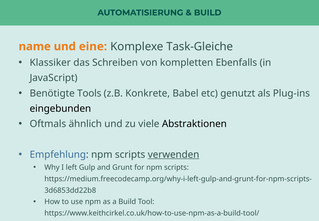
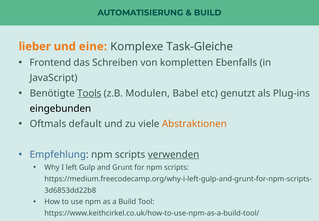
name: name -> lieber (35, 46)
Klassiker: Klassiker -> Frontend (50, 63)
Tools underline: none -> present (89, 93)
Konkrete: Konkrete -> Modulen (148, 93)
ähnlich: ähnlich -> default (85, 124)
Abstraktionen colour: black -> orange (194, 124)
